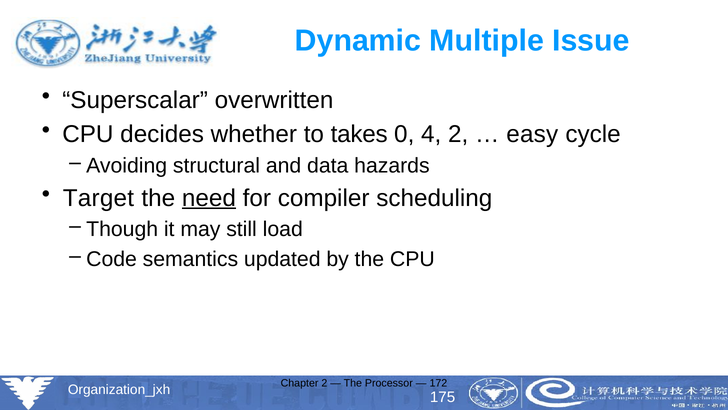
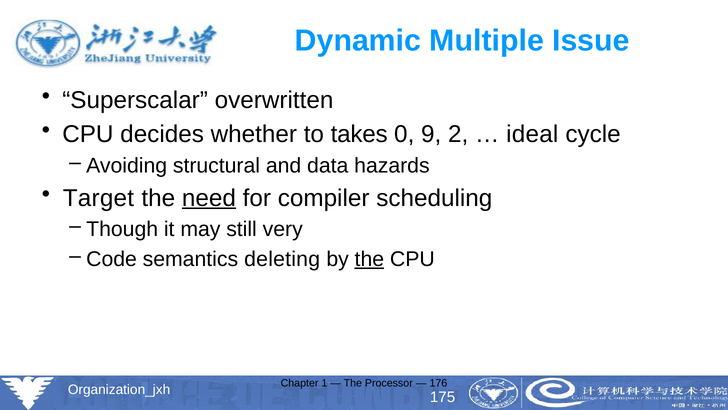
4: 4 -> 9 (431, 134)
easy: easy -> ideal (532, 134)
load: load -> very (283, 229)
updated: updated -> deleting (282, 259)
the underline: none -> present (369, 259)
Chapter 2: 2 -> 1 (324, 383)
172: 172 -> 176 (438, 383)
